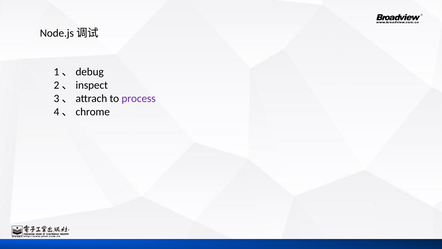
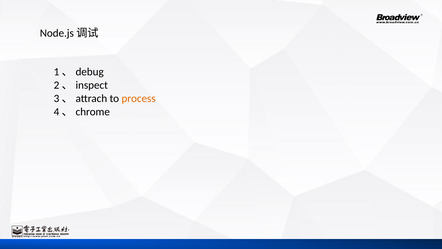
process colour: purple -> orange (139, 98)
